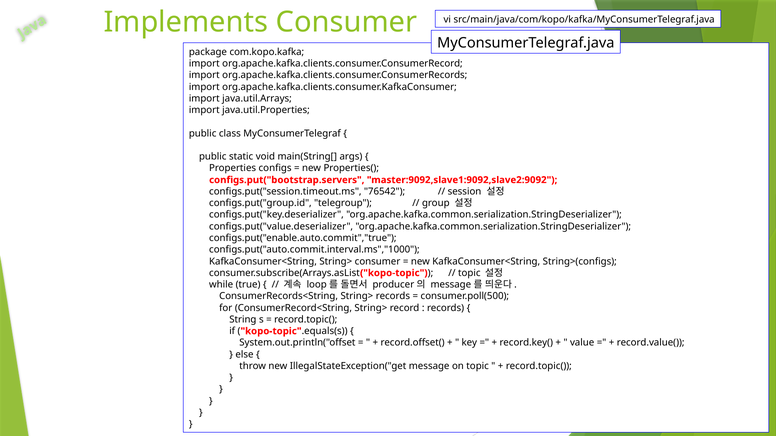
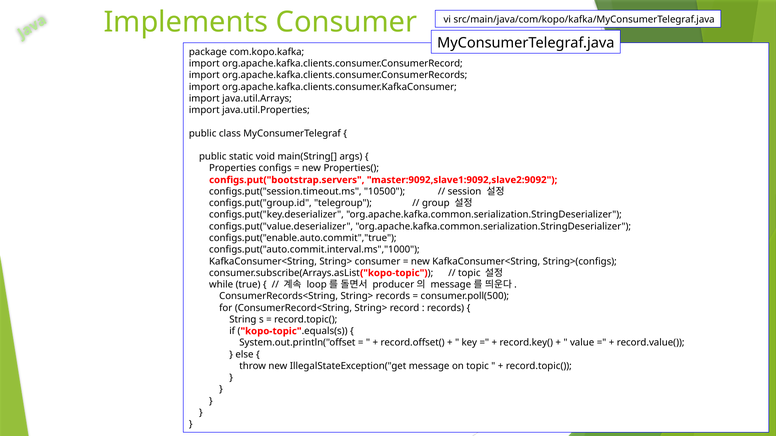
76542: 76542 -> 10500 (385, 192)
